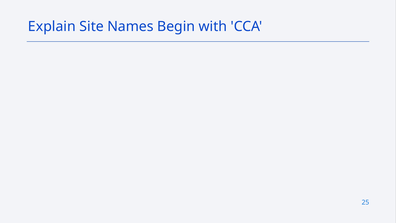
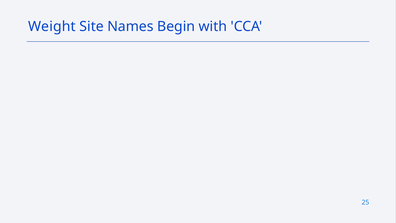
Explain: Explain -> Weight (52, 26)
